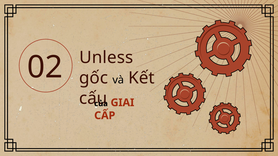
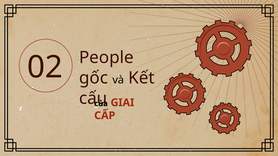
Unless: Unless -> People (106, 58)
